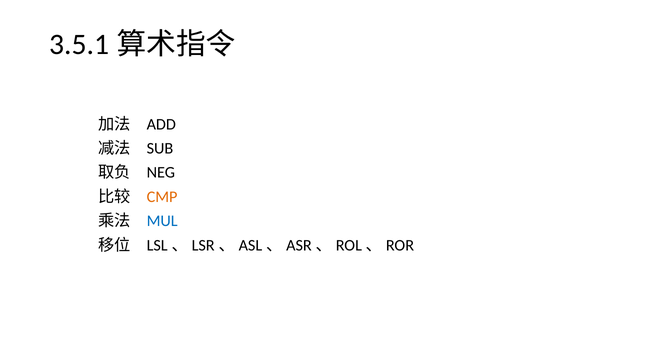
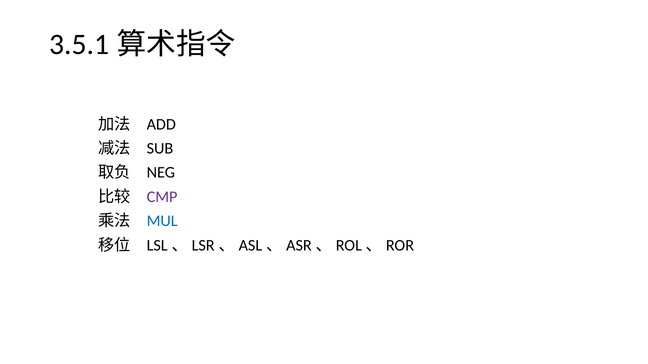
CMP colour: orange -> purple (162, 197)
